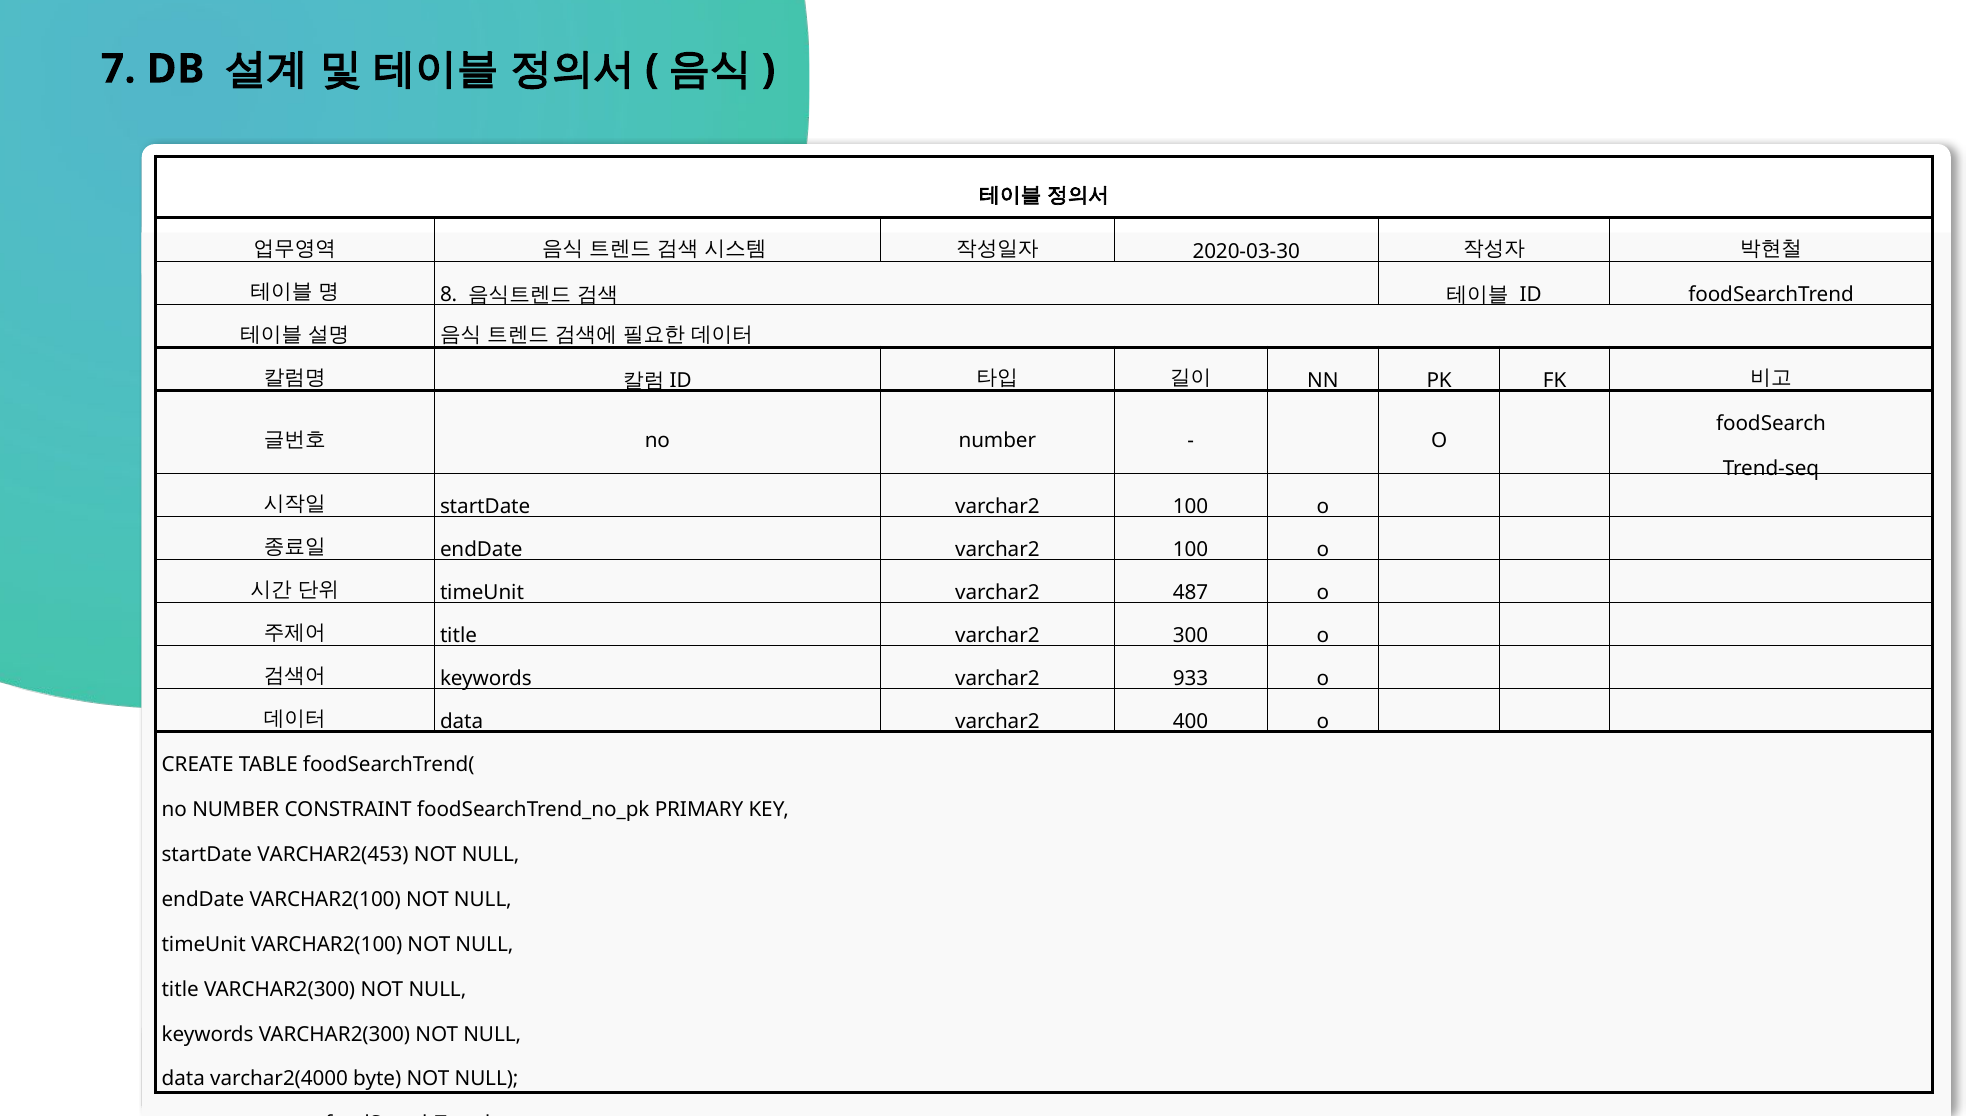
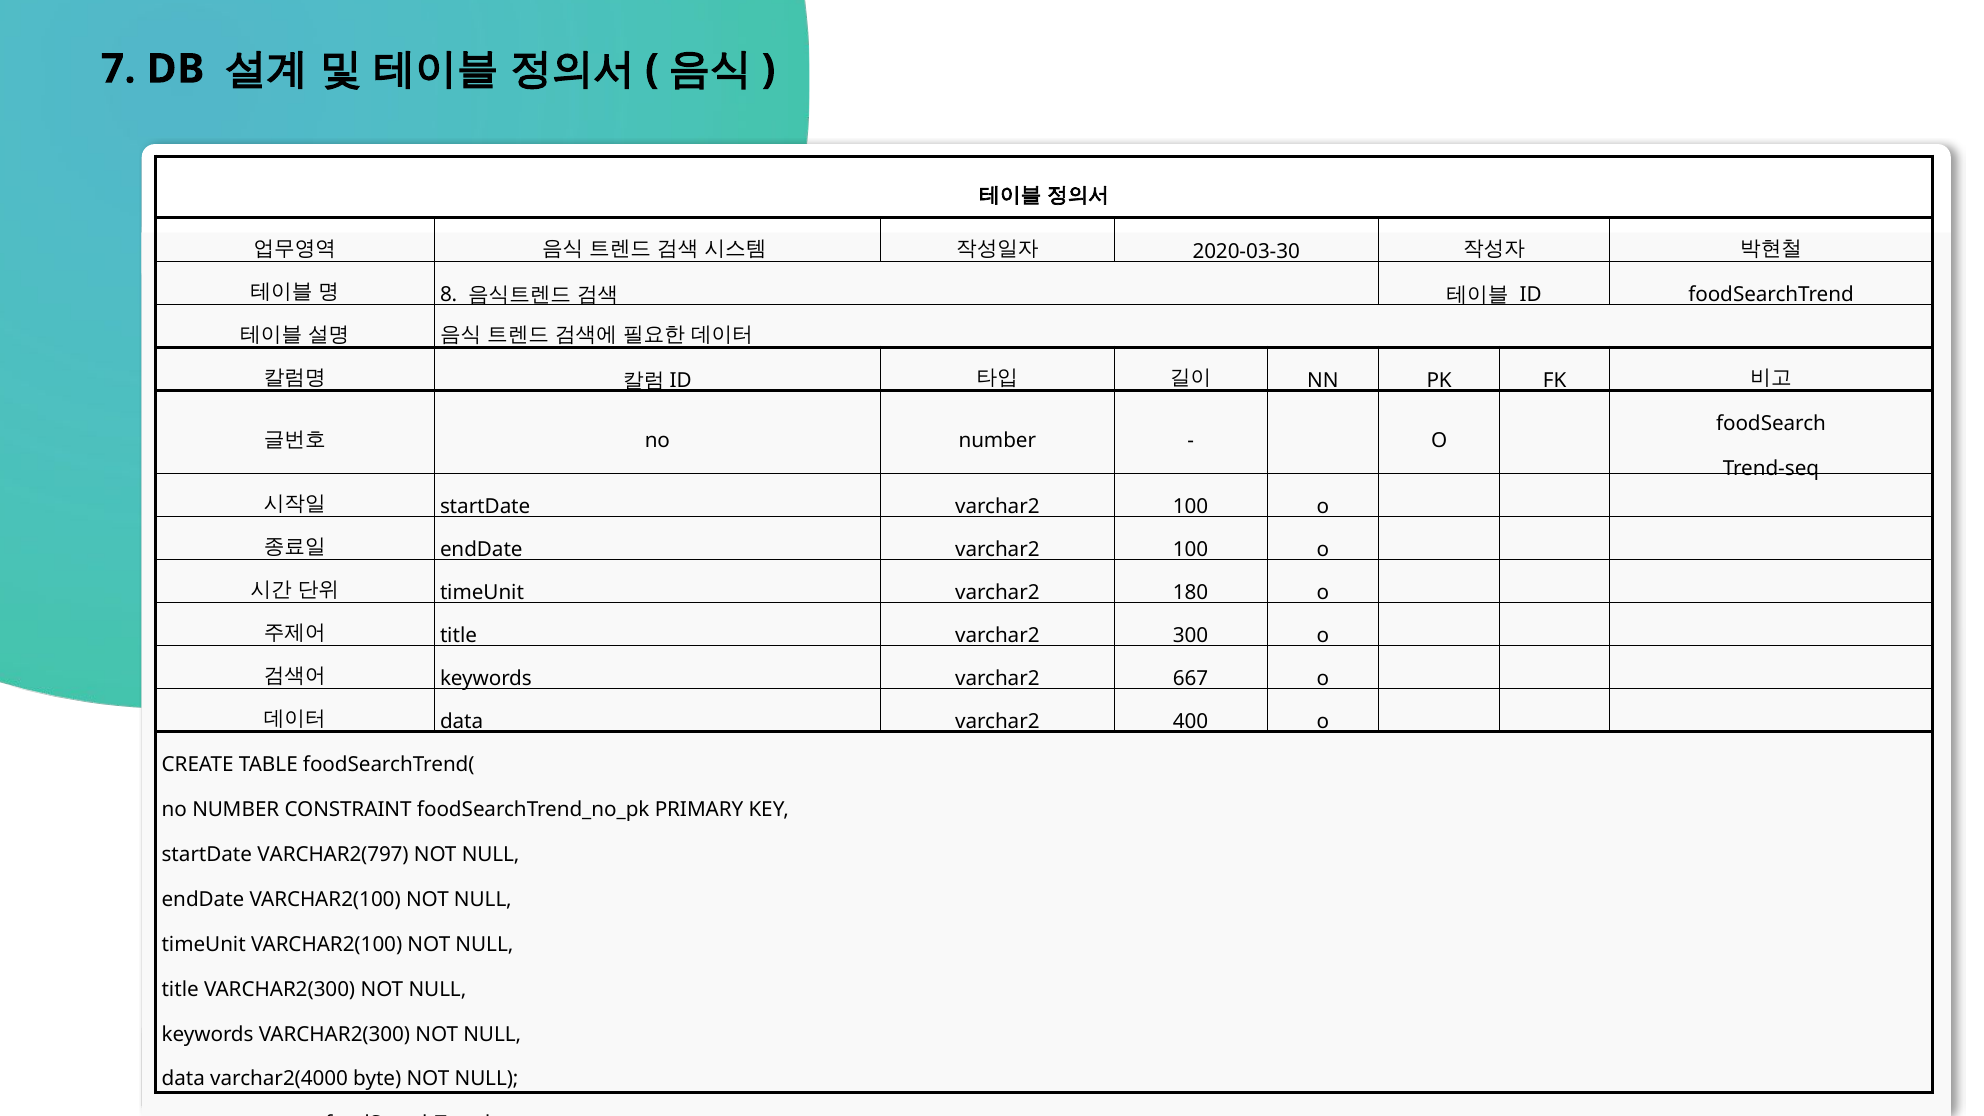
487: 487 -> 180 (1191, 593)
933: 933 -> 667 (1191, 679)
VARCHAR2(453: VARCHAR2(453 -> VARCHAR2(797 (333, 855)
